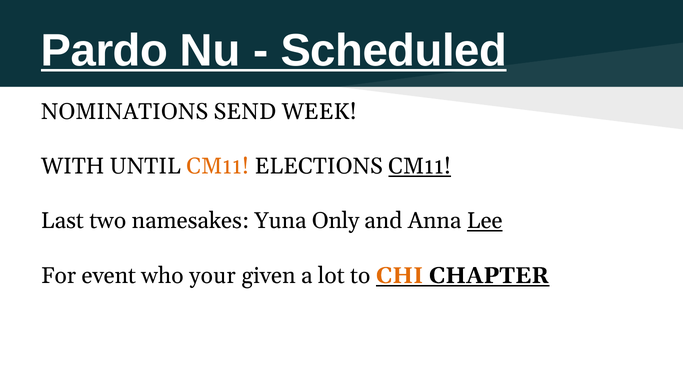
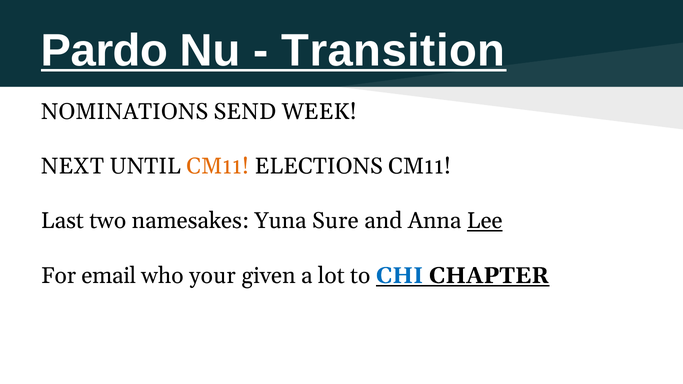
Scheduled: Scheduled -> Transition (393, 51)
WITH: WITH -> NEXT (72, 166)
CM11 underline: present -> none (420, 166)
Only: Only -> Sure (335, 221)
event: event -> email (109, 276)
CHI colour: orange -> blue (400, 276)
